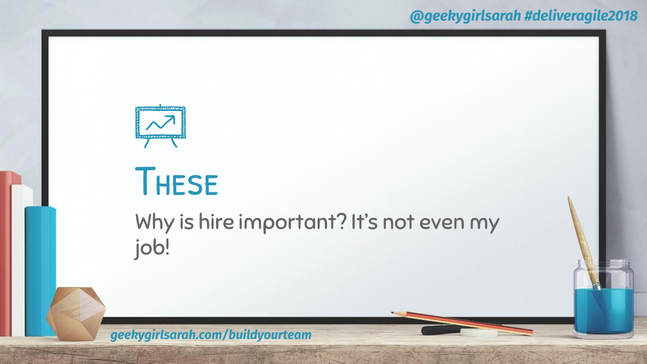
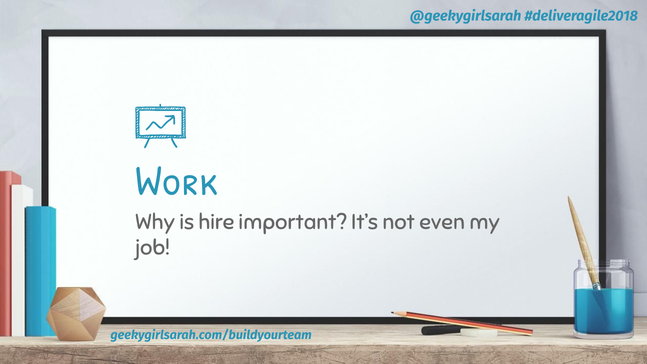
These: These -> Work (177, 181)
